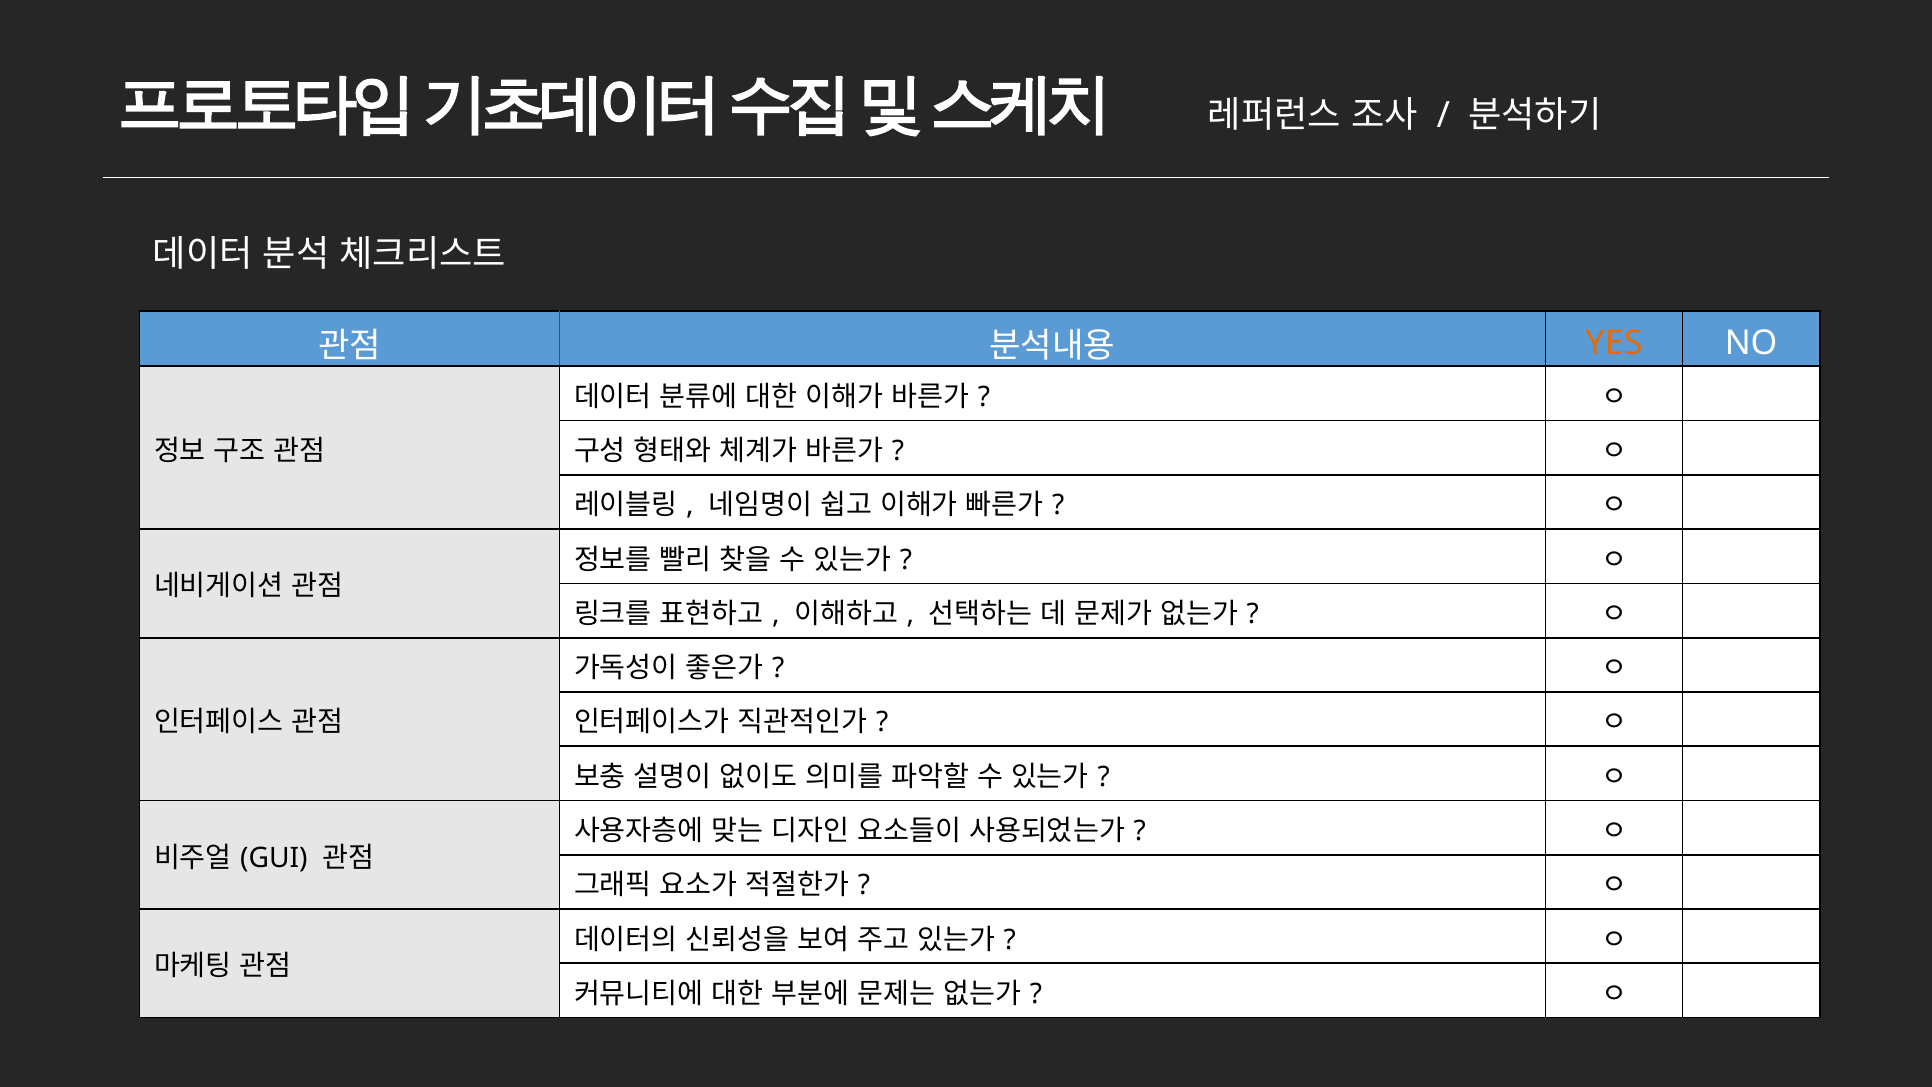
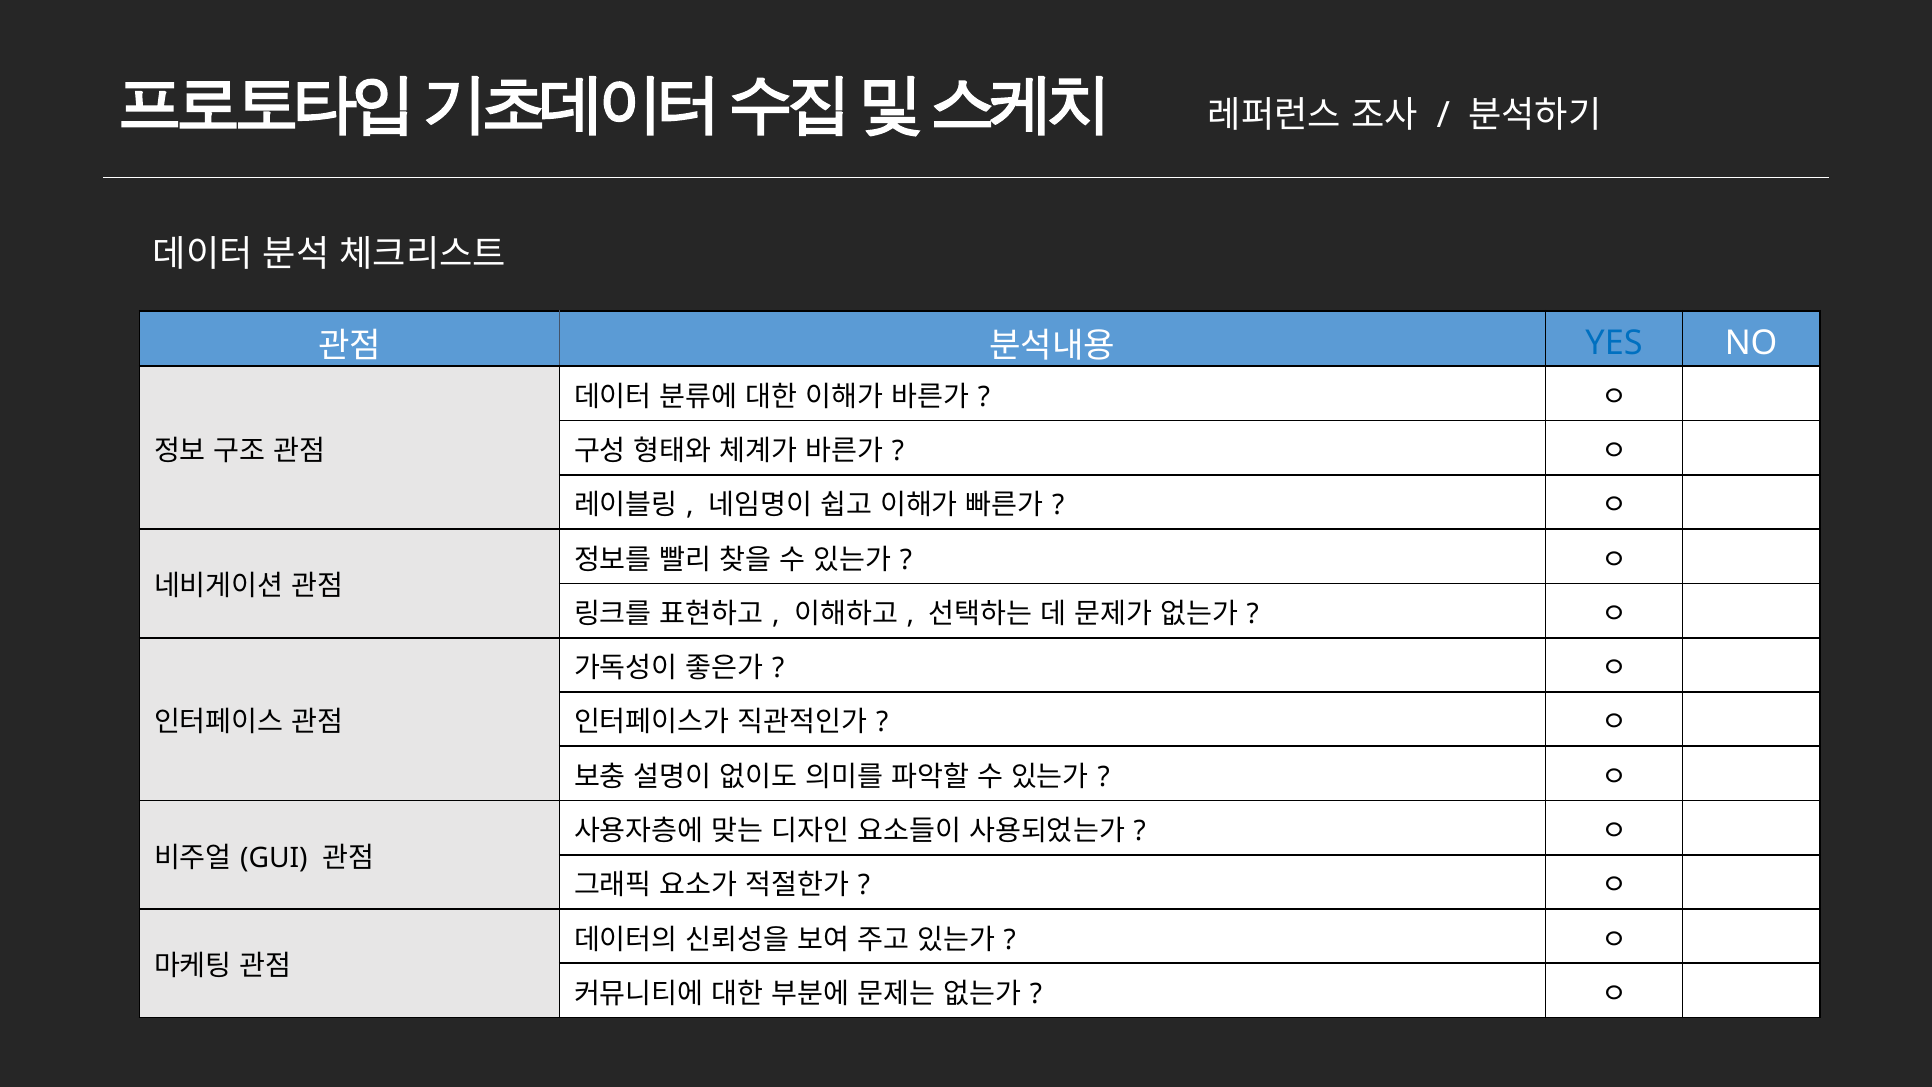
YES colour: orange -> blue (1614, 343)
